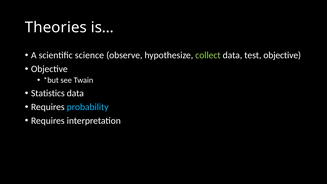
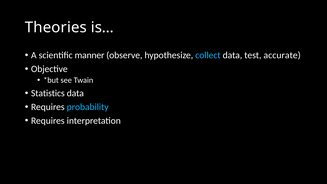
science: science -> manner (90, 55)
collect colour: light green -> light blue (208, 55)
test objective: objective -> accurate (282, 55)
